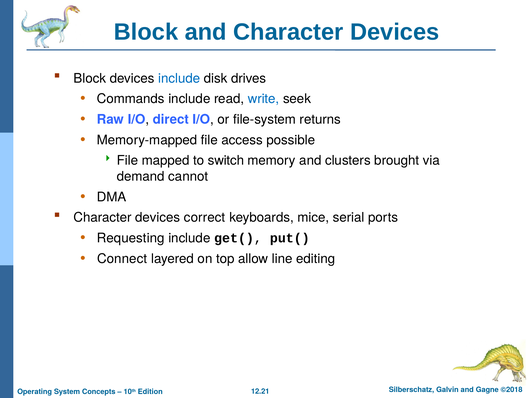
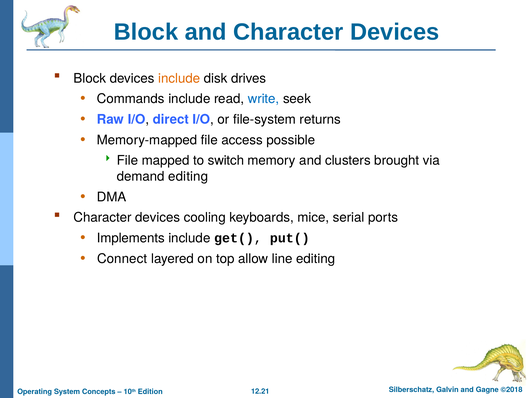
include colour: blue -> orange (179, 78)
demand cannot: cannot -> editing (188, 177)
correct: correct -> cooling (205, 218)
Requesting: Requesting -> Implements (131, 238)
